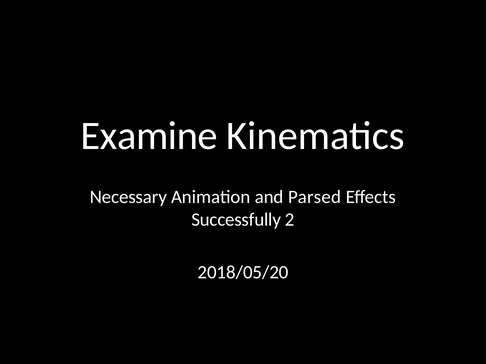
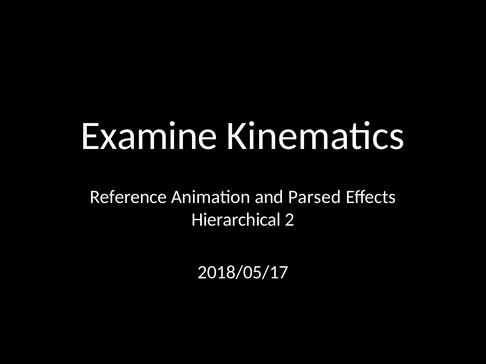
Necessary: Necessary -> Reference (128, 197)
Successfully: Successfully -> Hierarchical (236, 220)
2018/05/20: 2018/05/20 -> 2018/05/17 (243, 273)
